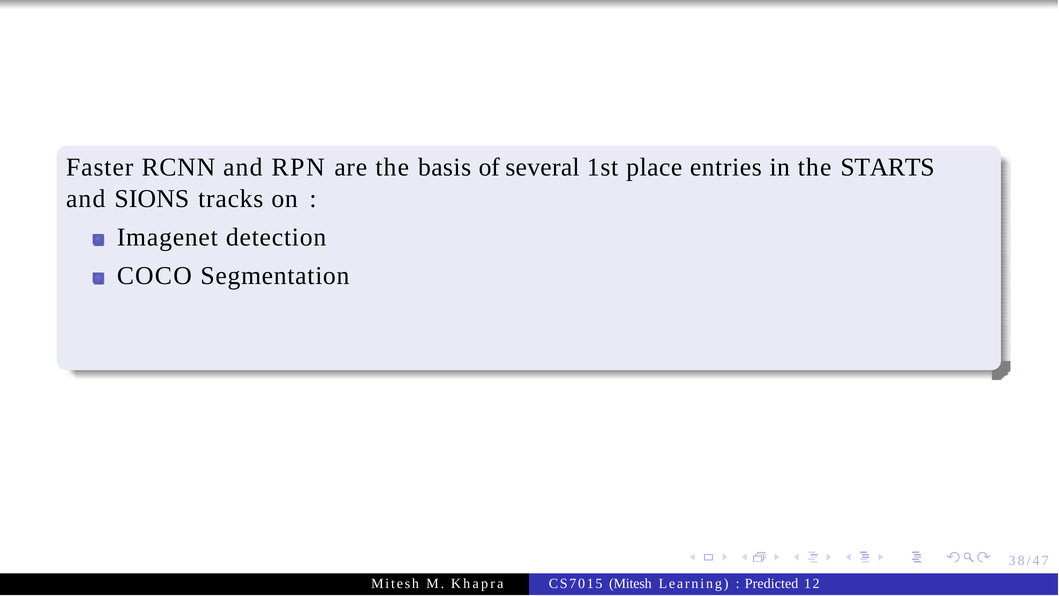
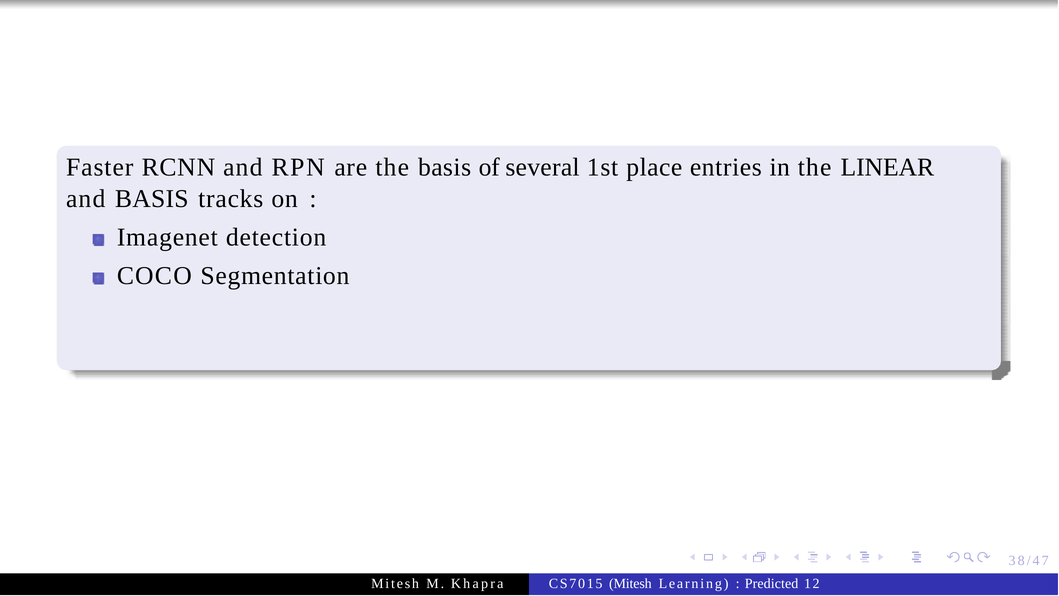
STARTS: STARTS -> LINEAR (887, 167)
and SIONS: SIONS -> BASIS (152, 199)
